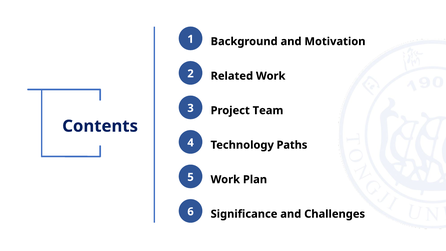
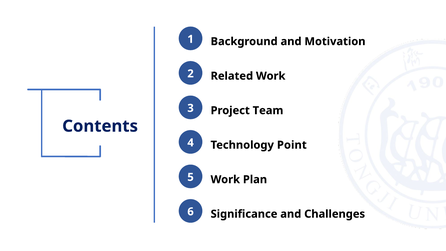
Paths: Paths -> Point (292, 145)
